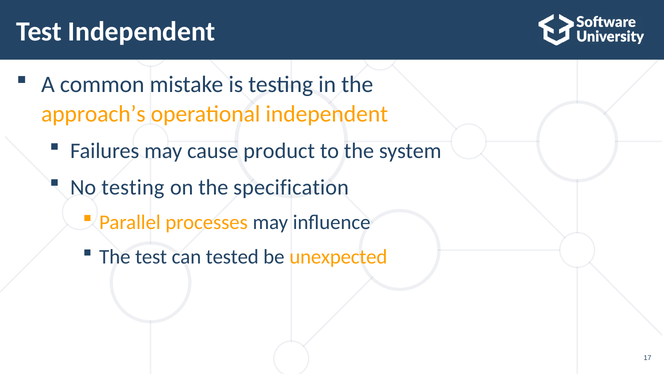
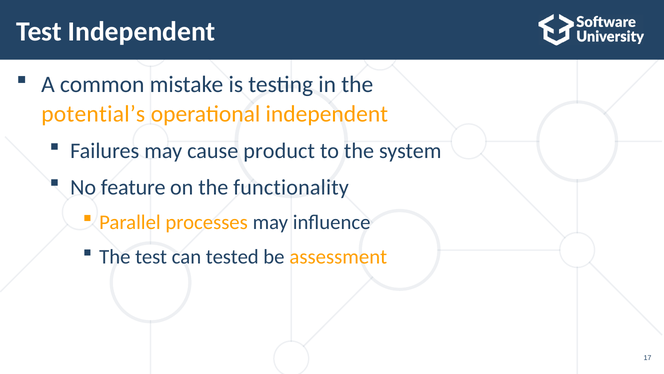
approach’s: approach’s -> potential’s (93, 114)
No testing: testing -> feature (133, 187)
specification: specification -> functionality (291, 187)
unexpected: unexpected -> assessment (338, 257)
